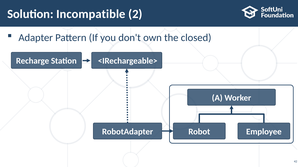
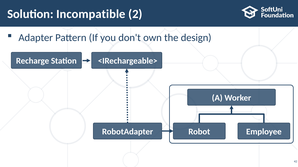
closed: closed -> design (196, 38)
